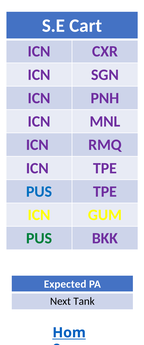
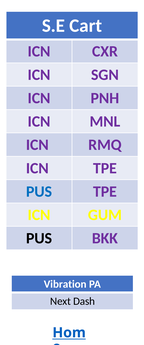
PUS colour: green -> black (39, 238)
Expected: Expected -> Vibration (65, 284)
Tank: Tank -> Dash (84, 301)
